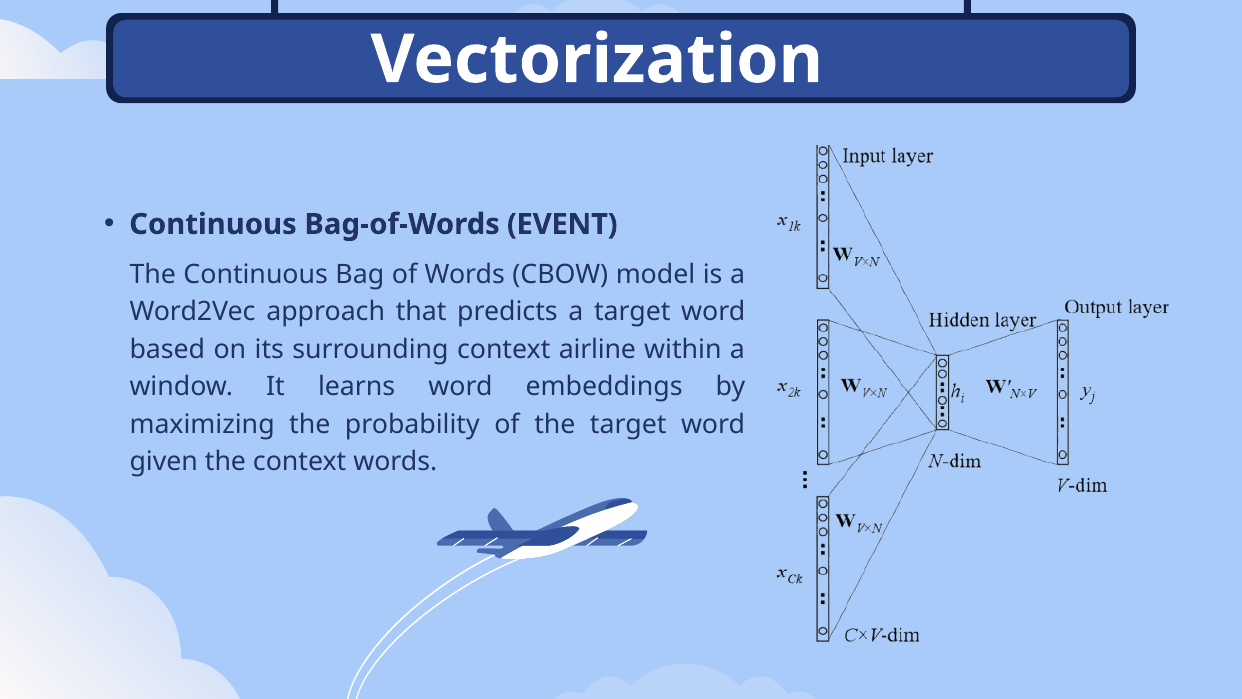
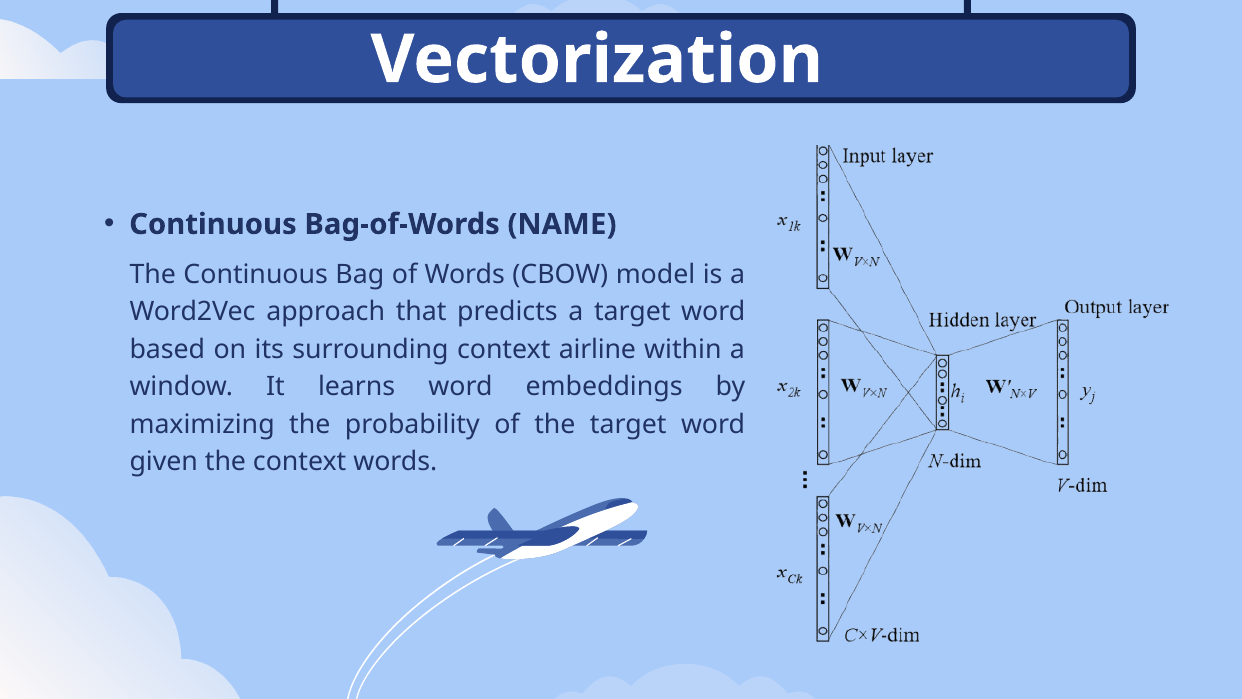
EVENT: EVENT -> NAME (562, 224)
